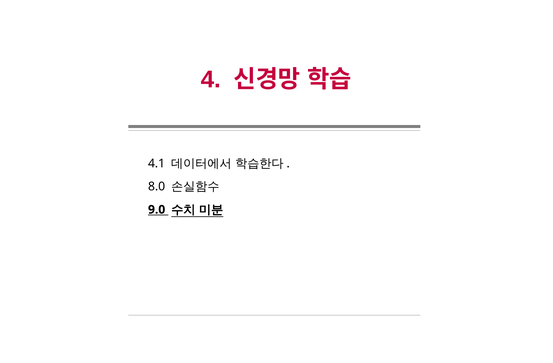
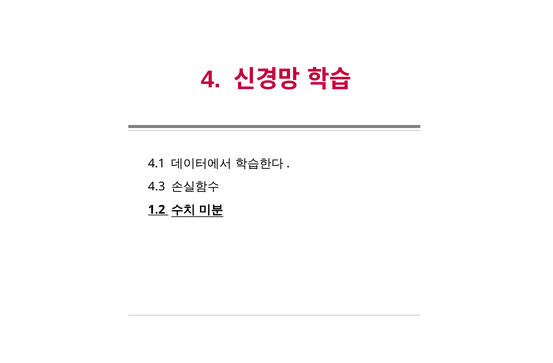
8.0: 8.0 -> 4.3 (157, 187)
9.0: 9.0 -> 1.2 (157, 210)
